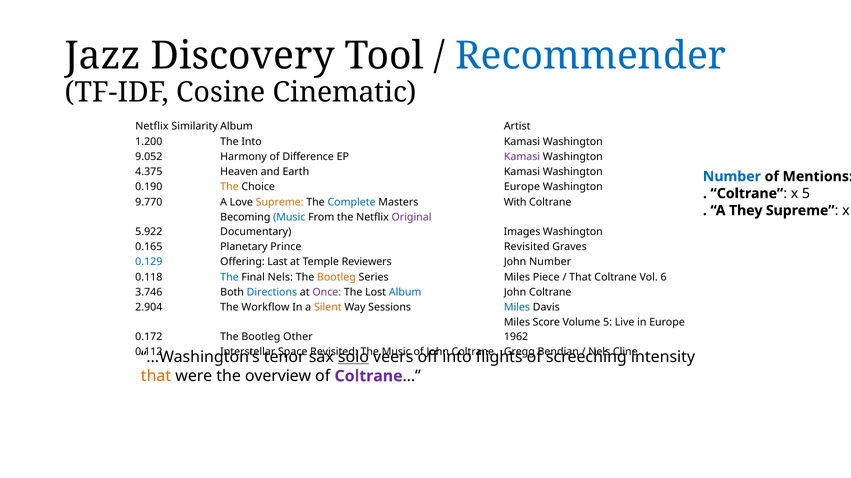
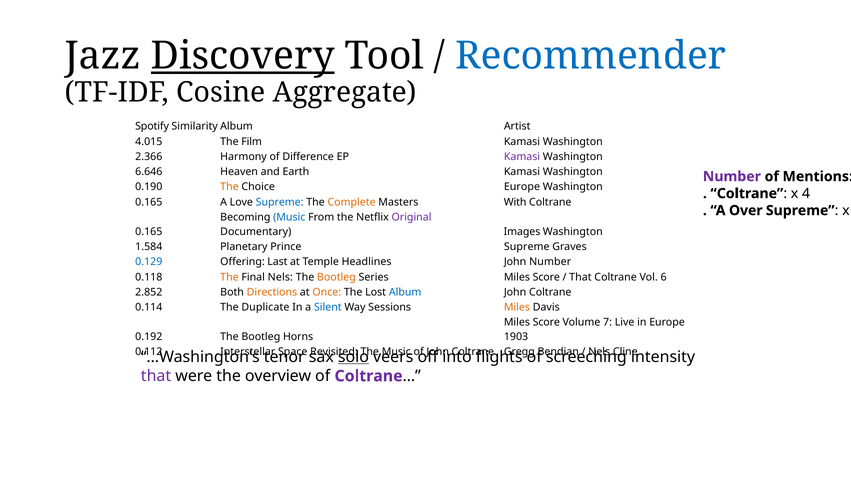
Discovery underline: none -> present (243, 56)
Cinematic: Cinematic -> Aggregate (345, 93)
Netflix: Netflix -> Spotify (152, 127)
1.200: 1.200 -> 4.015 (149, 142)
The Into: Into -> Film (252, 142)
9.052: 9.052 -> 2.366 (149, 157)
4.375: 4.375 -> 6.646 (149, 172)
Number colour: blue -> purple (732, 177)
x 5: 5 -> 4 (806, 194)
9.770: 9.770 -> 0.165 (149, 202)
Supreme colour: orange -> blue (280, 202)
Complete colour: blue -> orange (352, 202)
They: They -> Over (746, 211)
5.922: 5.922 -> 0.165 (149, 232)
0.165: 0.165 -> 1.584 (149, 247)
Prince Revisited: Revisited -> Supreme (527, 247)
Reviewers: Reviewers -> Headlines (367, 262)
The colour: blue -> orange (229, 277)
Series Miles Piece: Piece -> Score (546, 277)
3.746: 3.746 -> 2.852 (149, 293)
Directions colour: blue -> orange (272, 293)
Once colour: purple -> orange (327, 293)
2.904: 2.904 -> 0.114 (149, 308)
Workflow: Workflow -> Duplicate (265, 308)
Silent colour: orange -> blue (328, 308)
Miles colour: blue -> orange (517, 308)
Volume 5: 5 -> 7 (608, 323)
0.172: 0.172 -> 0.192 (149, 337)
Other: Other -> Horns (298, 337)
1962: 1962 -> 1903 (516, 337)
that colour: orange -> purple (156, 377)
